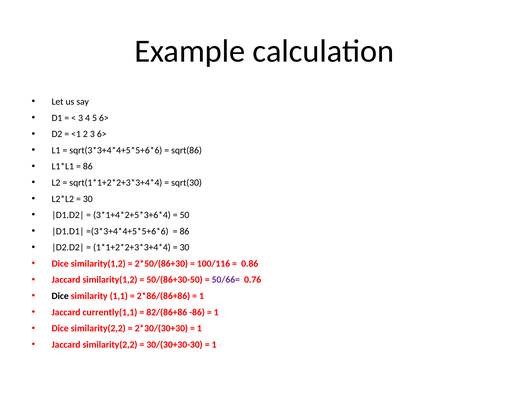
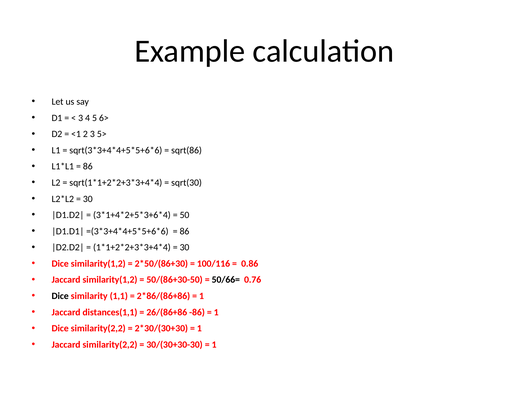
3 6>: 6> -> 5> (102, 134)
50/66= colour: purple -> black (226, 280)
currently(1,1: currently(1,1 -> distances(1,1 (110, 312)
82/(86+86: 82/(86+86 -> 26/(86+86 (167, 312)
